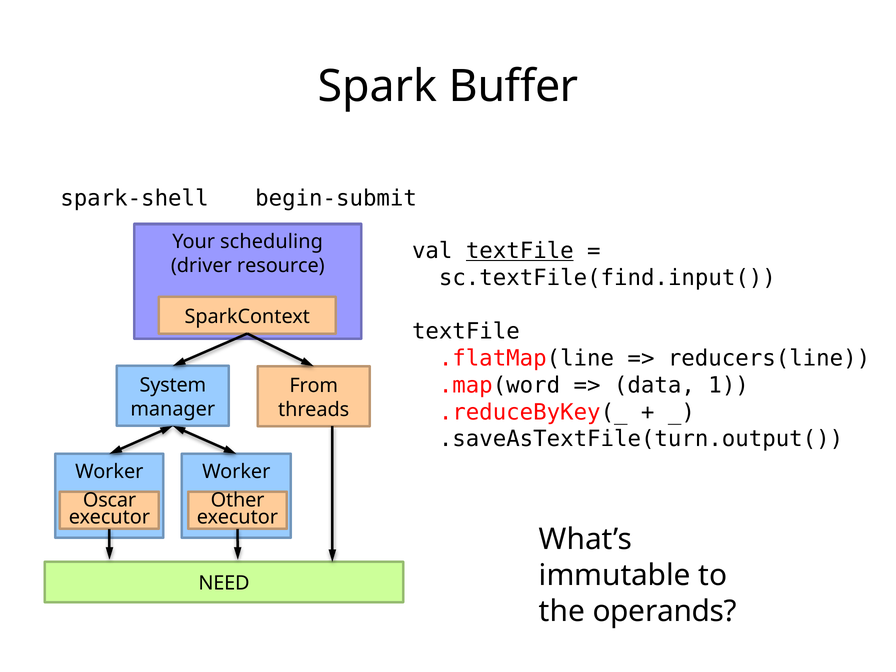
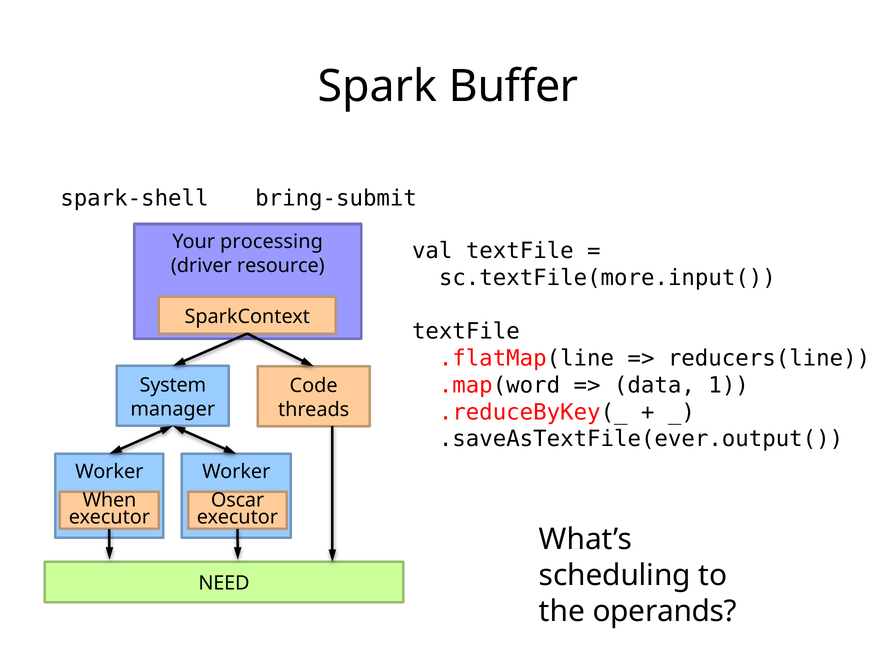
begin-submit: begin-submit -> bring-submit (336, 199)
scheduling: scheduling -> processing (272, 242)
textFile underline: present -> none (520, 251)
sc.textFile(find.input(: sc.textFile(find.input( -> sc.textFile(more.input( (607, 278)
From: From -> Code (314, 386)
.saveAsTextFile(turn.output(: .saveAsTextFile(turn.output( -> .saveAsTextFile(ever.output( (641, 439)
Oscar: Oscar -> When (110, 500)
Other: Other -> Oscar (238, 500)
immutable: immutable -> scheduling (615, 575)
